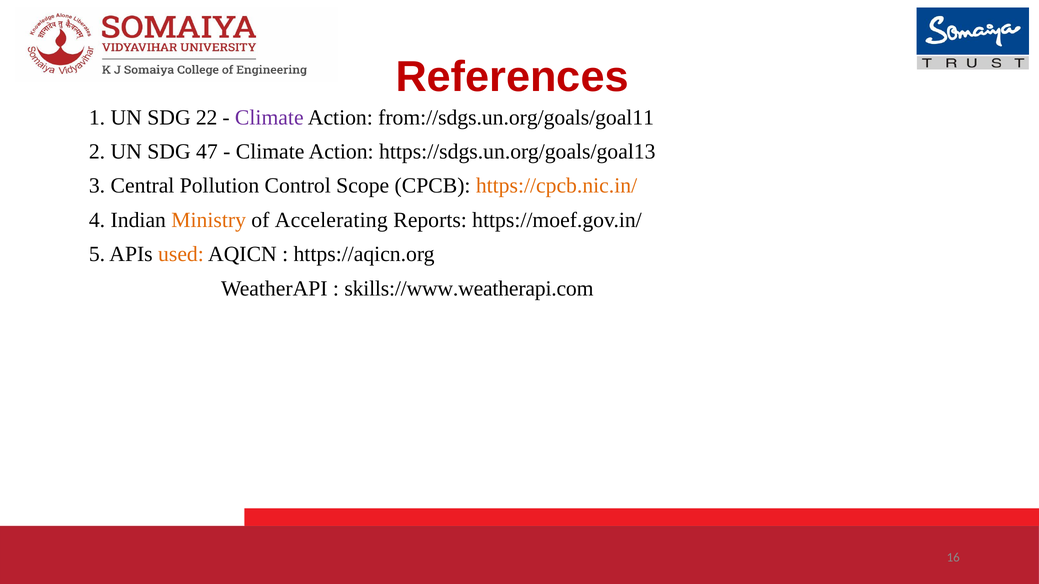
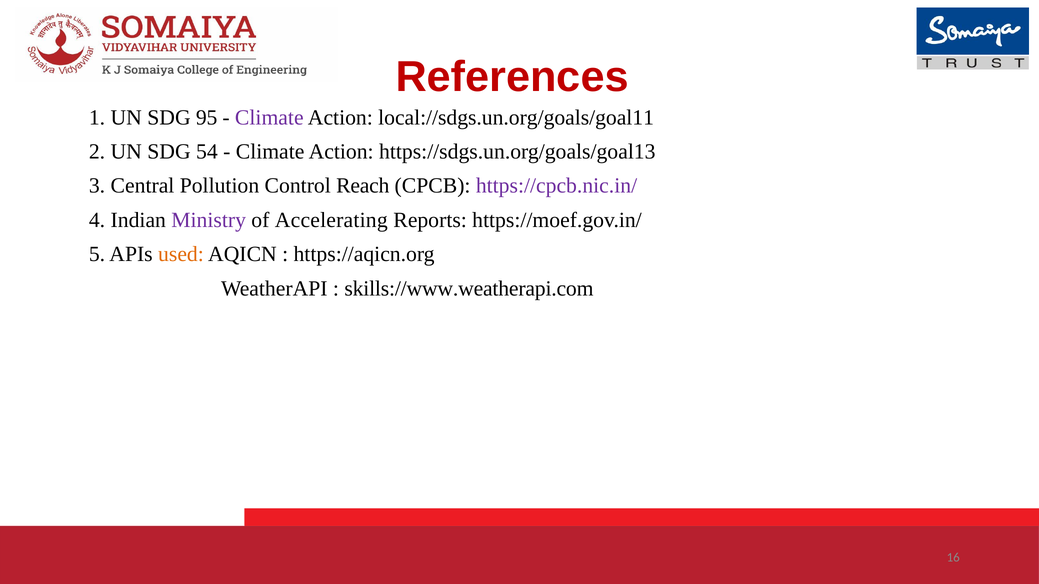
22: 22 -> 95 (207, 117)
from://sdgs.un.org/goals/goal11: from://sdgs.un.org/goals/goal11 -> local://sdgs.un.org/goals/goal11 (516, 117)
47: 47 -> 54 (207, 152)
Scope: Scope -> Reach (363, 186)
https://cpcb.nic.in/ colour: orange -> purple (557, 186)
Ministry colour: orange -> purple (209, 220)
